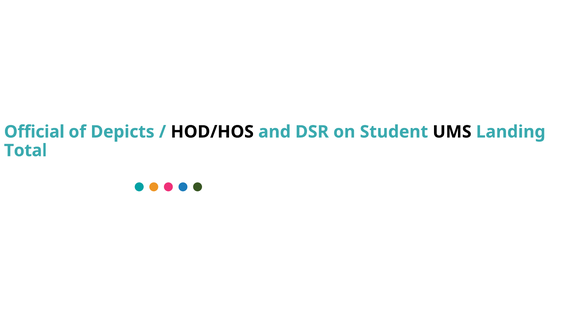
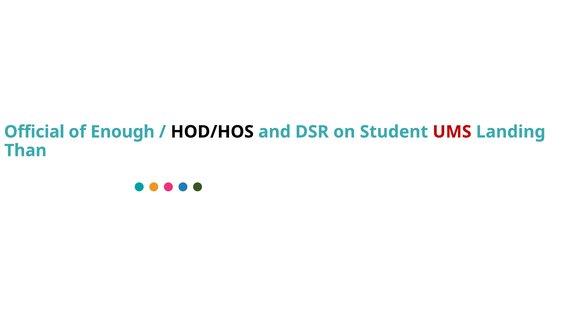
Depicts: Depicts -> Enough (123, 132)
UMS colour: black -> red (452, 132)
Total: Total -> Than (26, 150)
